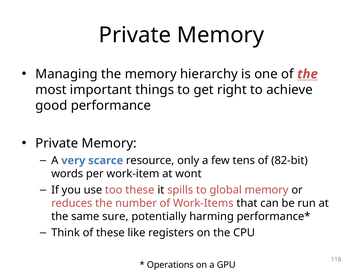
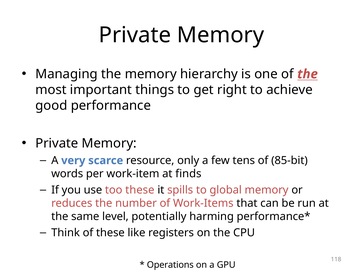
82-bit: 82-bit -> 85-bit (289, 161)
wont: wont -> finds (188, 174)
sure: sure -> level (115, 217)
